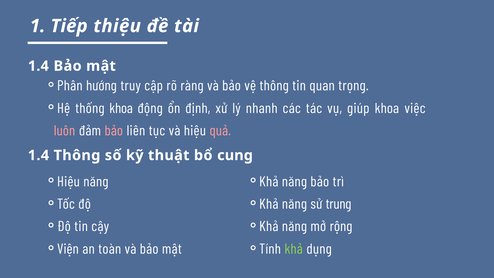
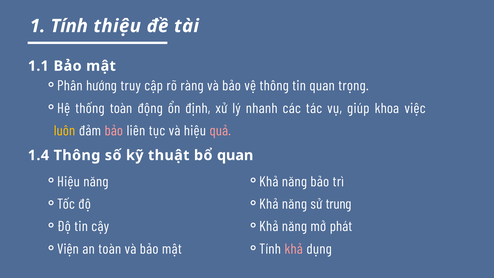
Tiếp: Tiếp -> Tính (69, 26)
1.4: 1.4 -> 1.1 (38, 66)
thống khoa: khoa -> toàn (121, 108)
luôn colour: pink -> yellow (65, 131)
bổ cung: cung -> quan (235, 155)
rộng: rộng -> phát (341, 226)
khả colour: light green -> pink (294, 249)
